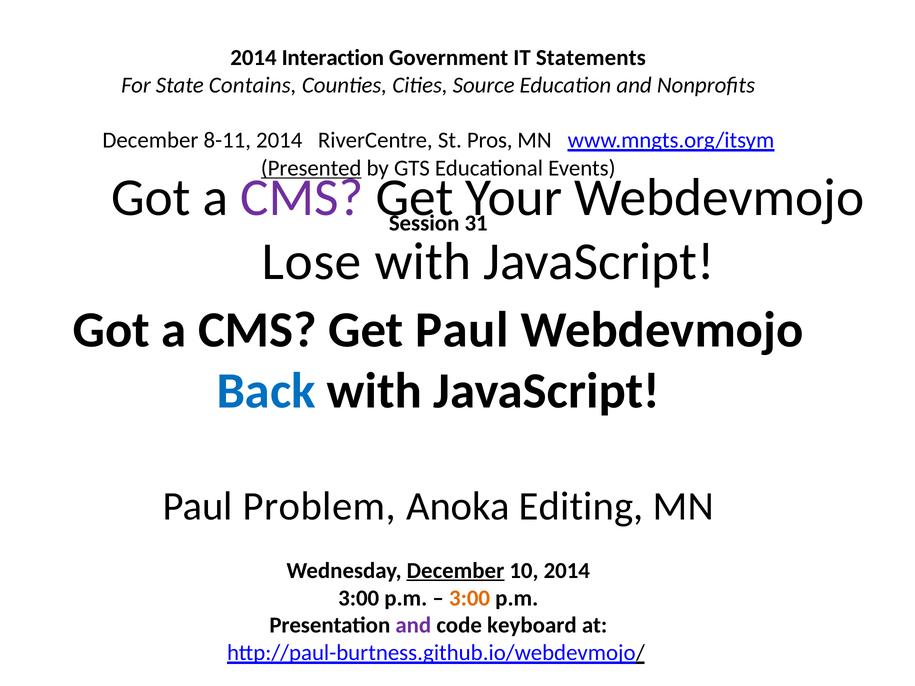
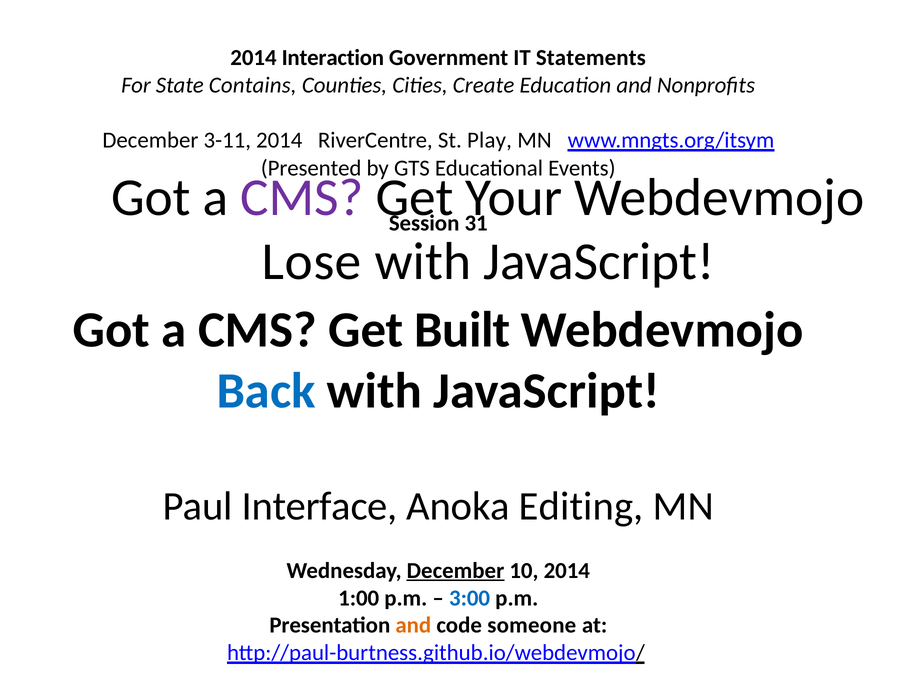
Source: Source -> Create (484, 85)
8-11: 8-11 -> 3-11 (227, 140)
Pros: Pros -> Play (489, 140)
Presented underline: present -> none (311, 168)
Get Paul: Paul -> Built (462, 330)
Problem: Problem -> Interface (320, 506)
3:00: 3:00 -> 1:00 (359, 598)
3:00 colour: orange -> blue (470, 598)
and colour: purple -> orange (413, 626)
keyboard: keyboard -> someone (532, 626)
